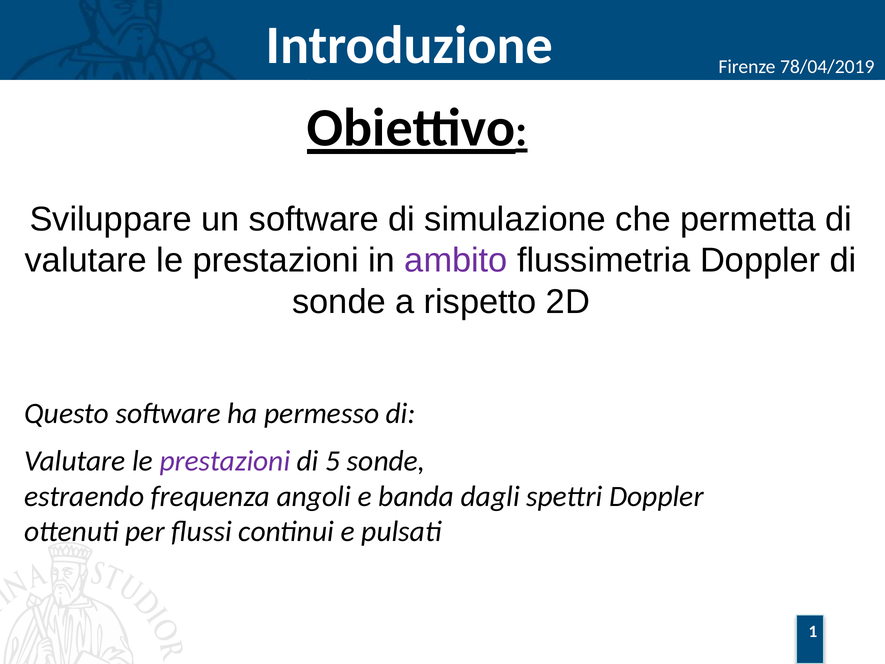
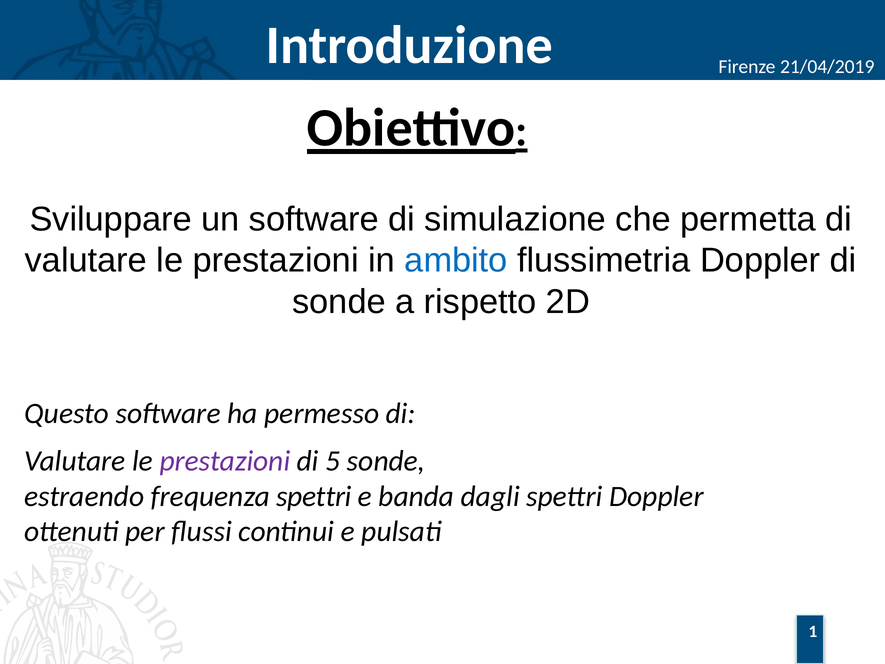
78/04/2019: 78/04/2019 -> 21/04/2019 (827, 67)
ambito colour: purple -> blue (456, 260)
frequenza angoli: angoli -> spettri (314, 496)
